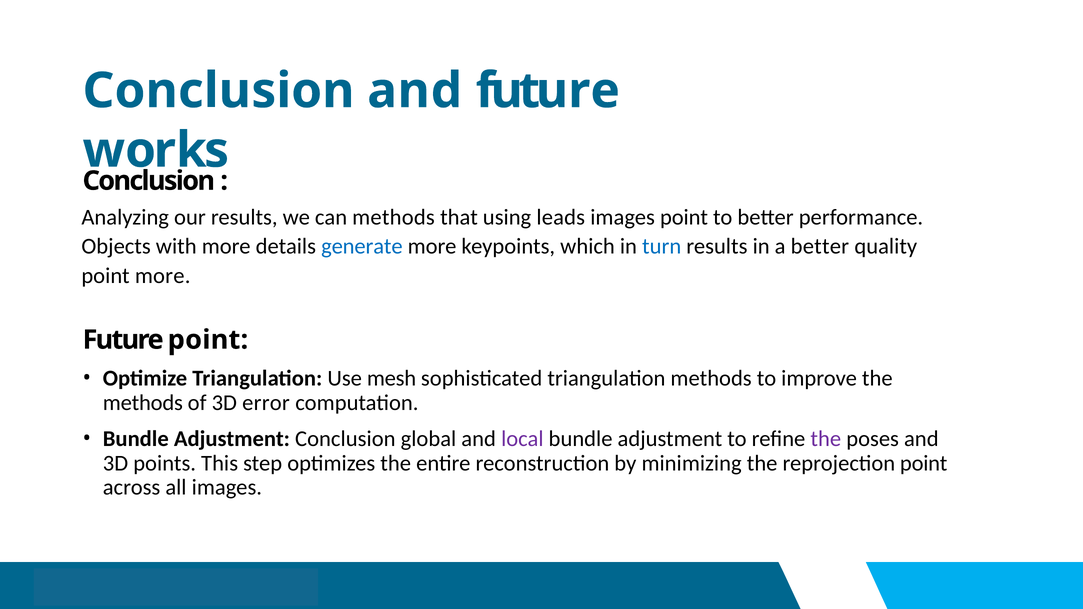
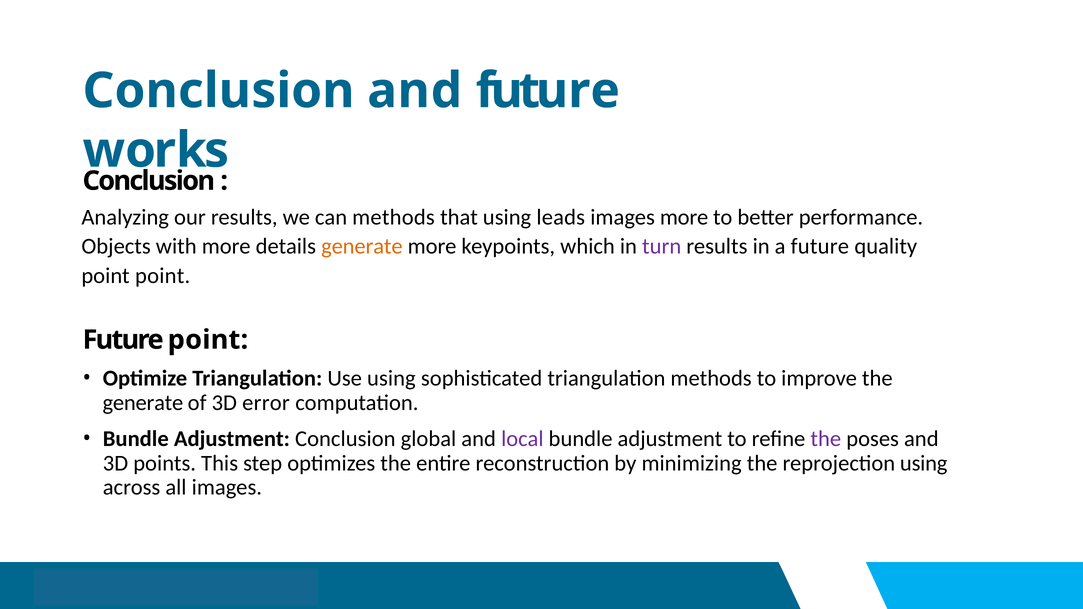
images point: point -> more (684, 217)
generate colour: blue -> orange (362, 247)
turn colour: blue -> purple (662, 247)
a better: better -> future (820, 247)
point more: more -> point (163, 276)
Use mesh: mesh -> using (391, 378)
methods: methods -> generate (143, 403)
reprojection point: point -> using (924, 463)
